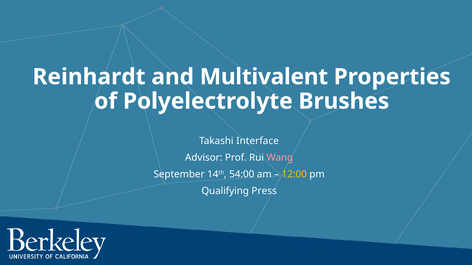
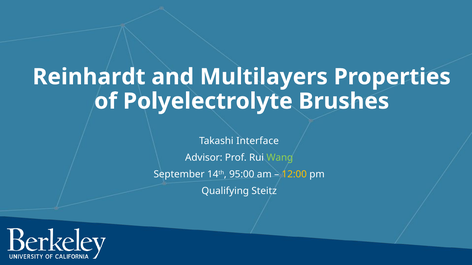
Multivalent: Multivalent -> Multilayers (264, 77)
Wang colour: pink -> light green (280, 158)
54:00: 54:00 -> 95:00 (242, 175)
Press: Press -> Steitz (264, 191)
